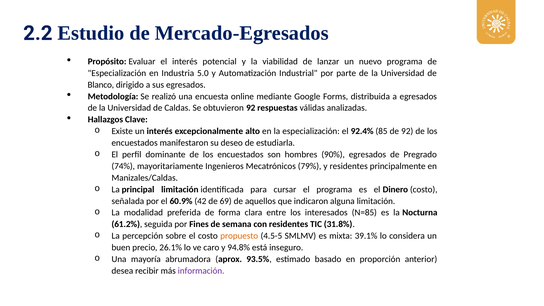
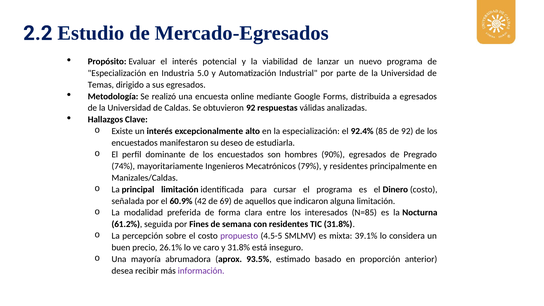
Blanco: Blanco -> Temas (101, 85)
propuesto colour: orange -> purple (239, 236)
y 94.8%: 94.8% -> 31.8% (239, 248)
